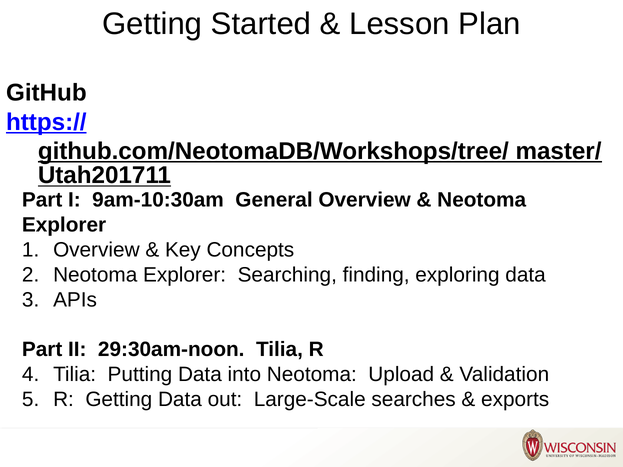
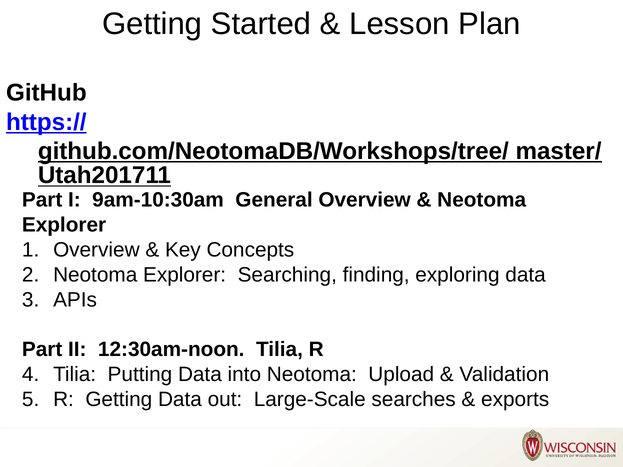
29:30am-noon: 29:30am-noon -> 12:30am-noon (171, 350)
